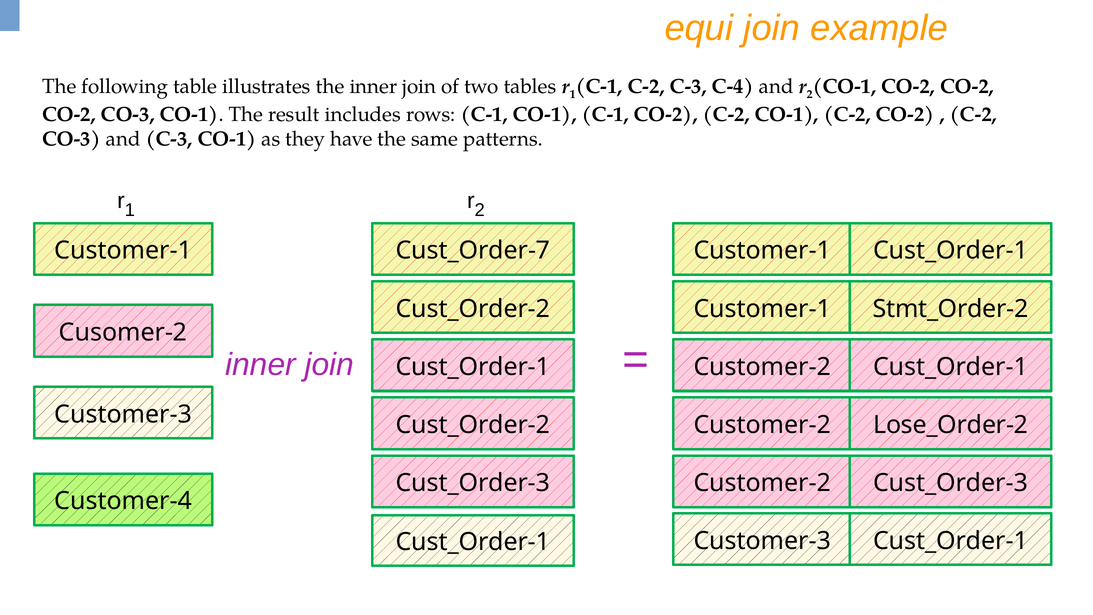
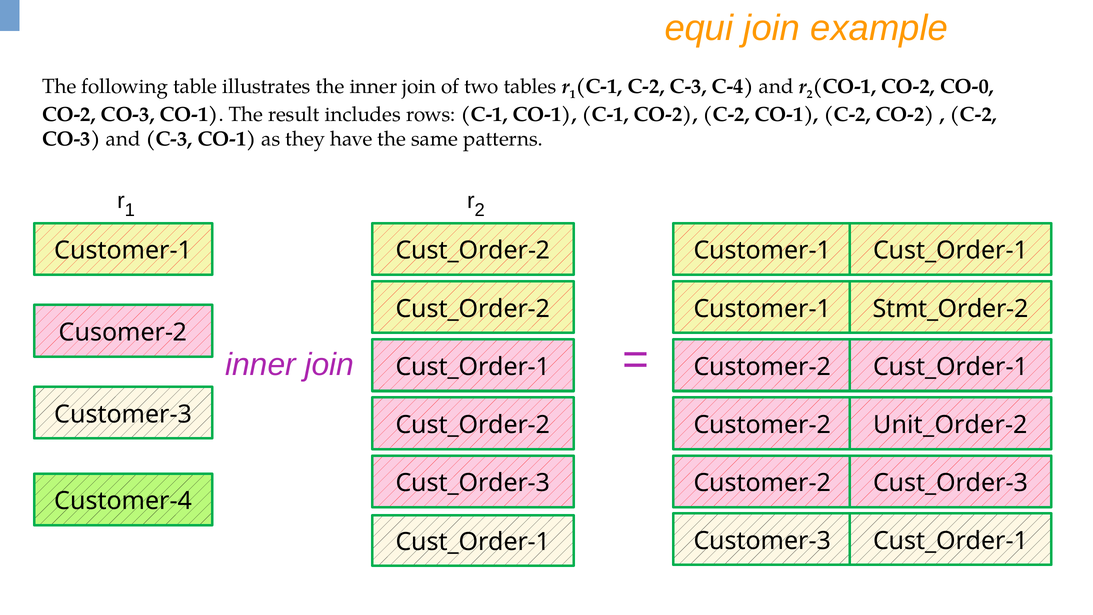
CO-1 CO-2 CO-2: CO-2 -> CO-0 (967, 86)
Customer-1 Cust_Order-7: Cust_Order-7 -> Cust_Order-2 (473, 251)
Lose_Order-2: Lose_Order-2 -> Unit_Order-2 (950, 425)
